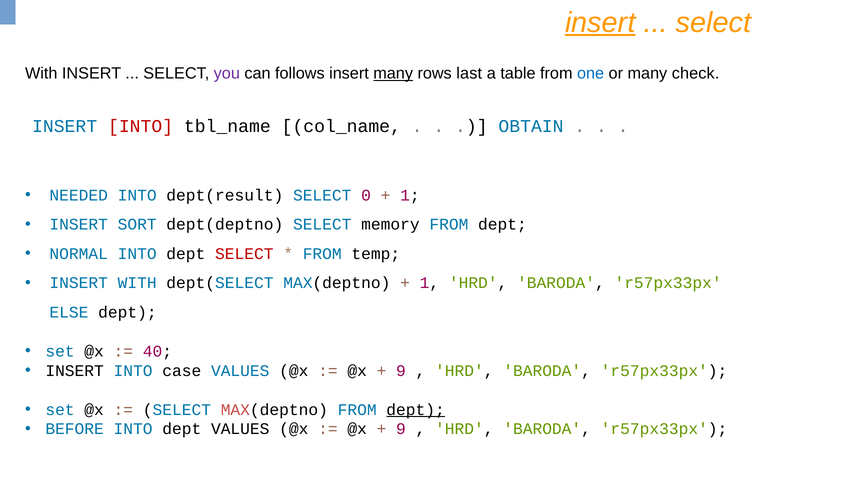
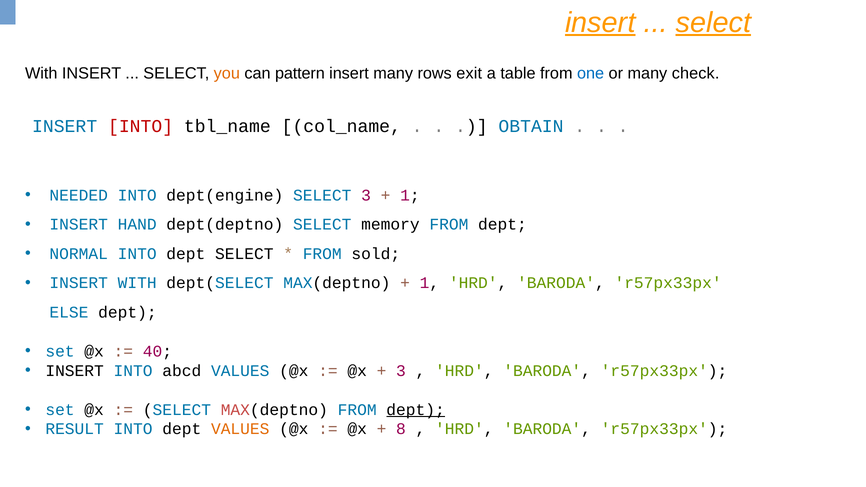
select underline: none -> present (713, 23)
you colour: purple -> orange (227, 74)
follows: follows -> pattern (300, 74)
many underline: present -> none (393, 74)
last: last -> exit (469, 74)
dept(result: dept(result -> dept(engine (225, 195)
SELECT 0: 0 -> 3 (366, 195)
SORT: SORT -> HAND (137, 225)
SELECT colour: red -> black (244, 254)
temp: temp -> sold (376, 254)
case: case -> abcd (182, 371)
9: 9 -> 3 (401, 371)
BEFORE: BEFORE -> RESULT (75, 429)
VALUES colour: black -> orange (240, 429)
9: 9 -> 8 (401, 429)
